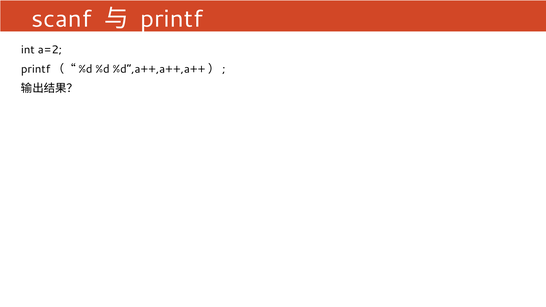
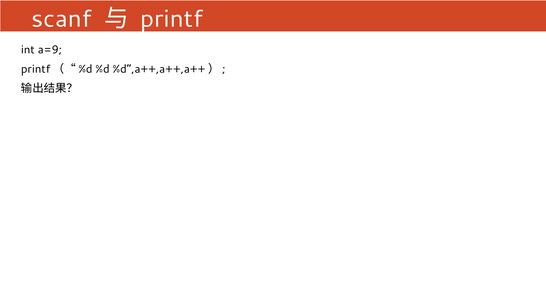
a=2: a=2 -> a=9 (50, 50)
